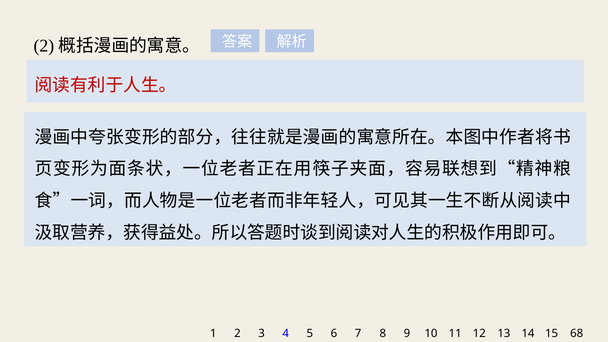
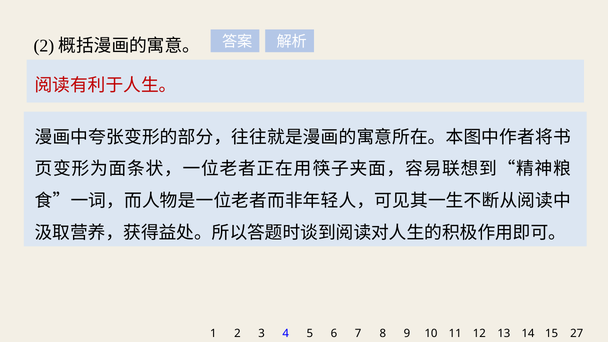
68: 68 -> 27 (577, 333)
